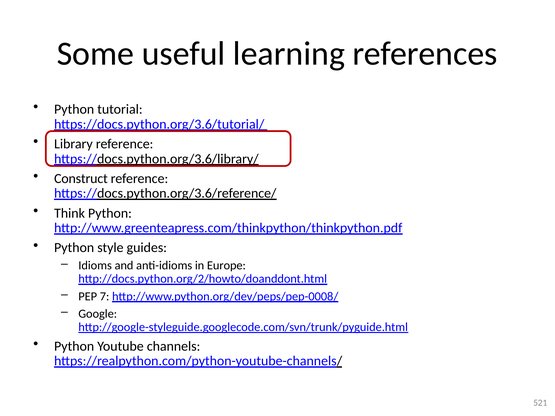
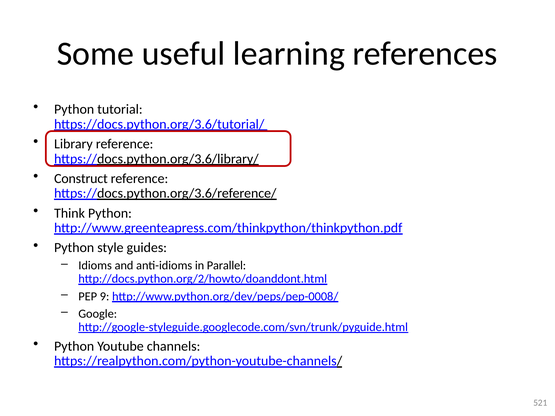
Europe: Europe -> Parallel (226, 266)
7: 7 -> 9 (105, 297)
